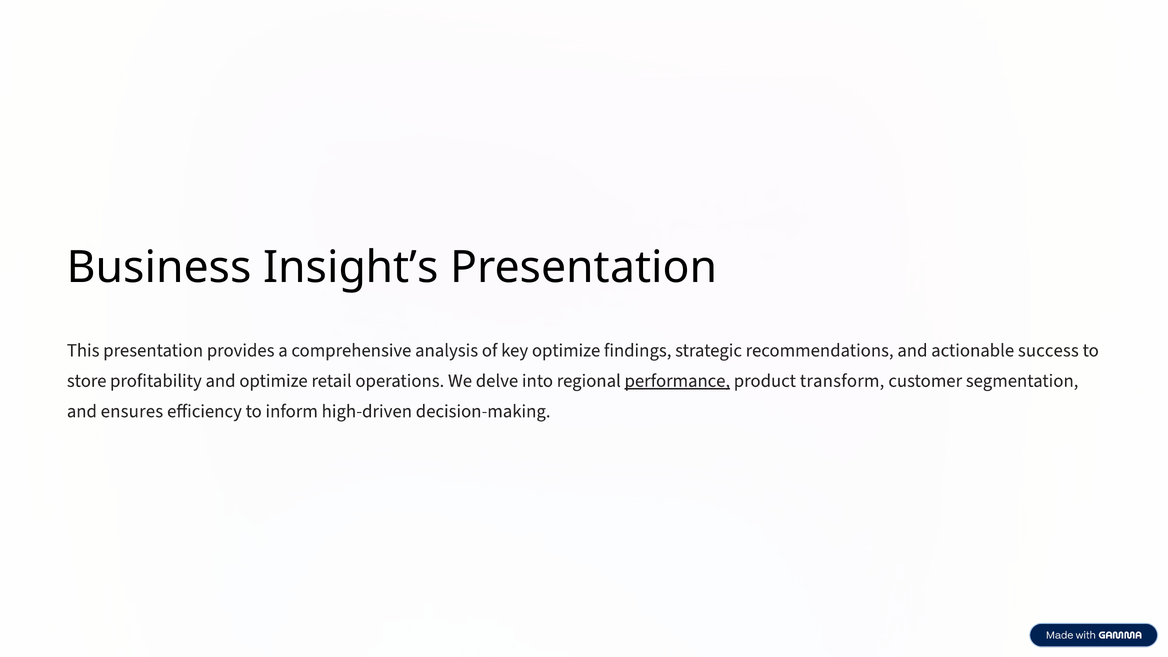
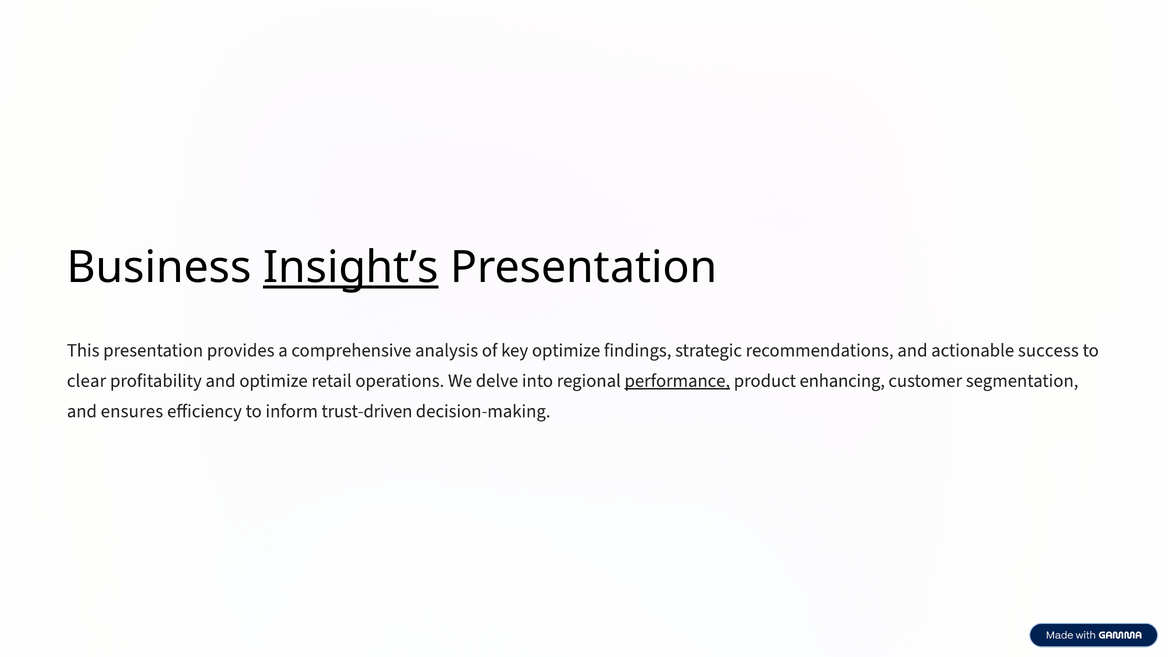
Insight’s underline: none -> present (351, 268)
store: store -> clear (87, 381)
transform: transform -> enhancing (842, 381)
high-driven: high-driven -> trust-driven (367, 411)
